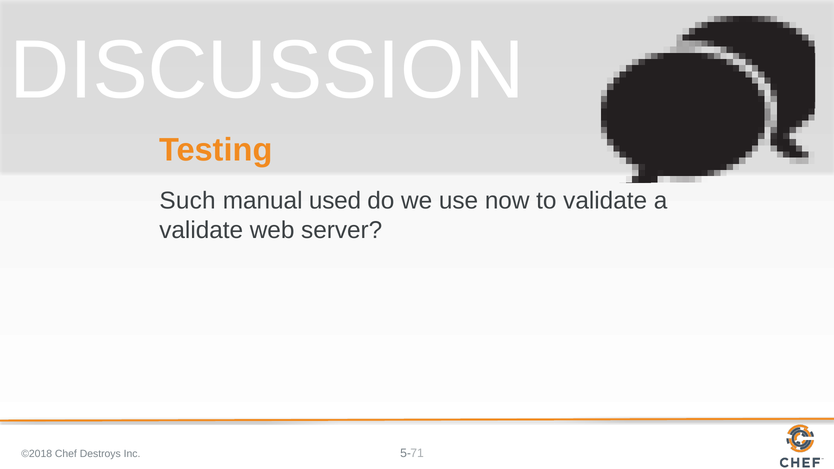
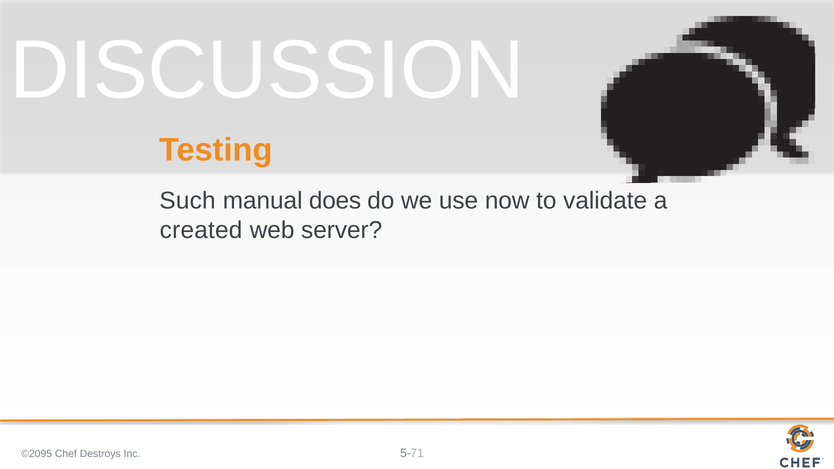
used: used -> does (335, 201)
validate: validate -> created (201, 230)
©2018: ©2018 -> ©2095 (37, 454)
